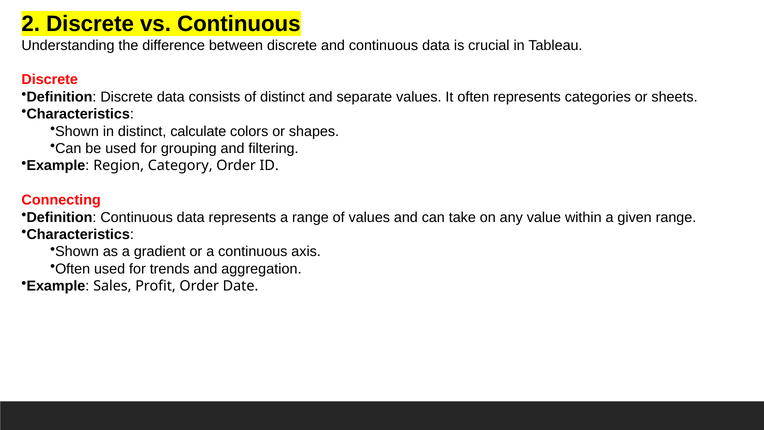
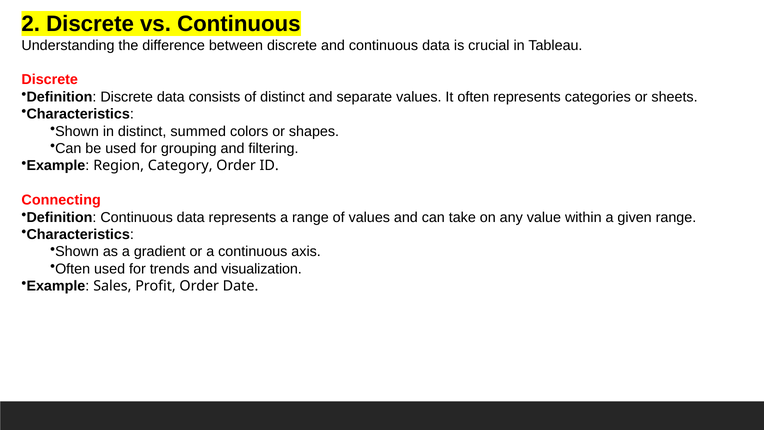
calculate: calculate -> summed (198, 131)
aggregation: aggregation -> visualization (262, 269)
